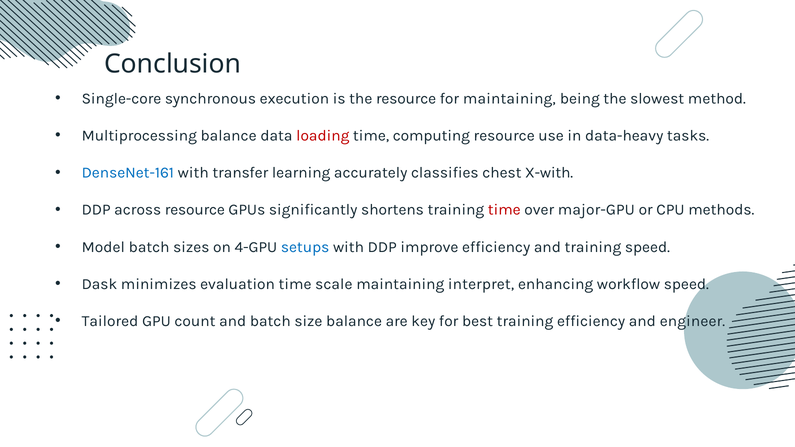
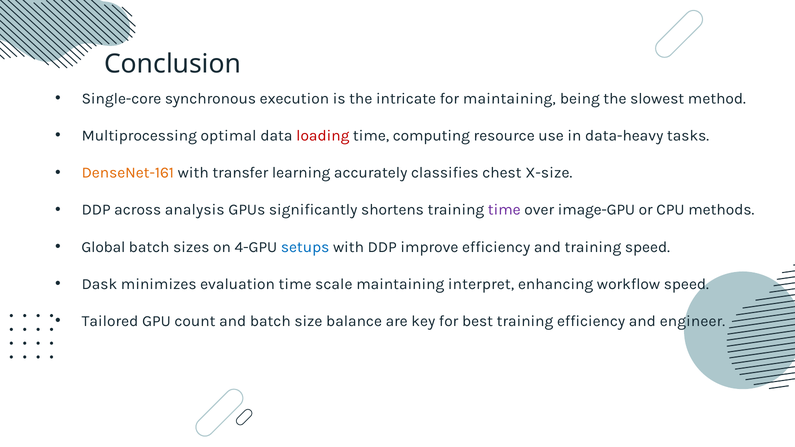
the resource: resource -> intricate (406, 99)
Multiprocessing balance: balance -> optimal (229, 136)
DenseNet-161 colour: blue -> orange (128, 173)
X-with: X-with -> X-size (549, 173)
across resource: resource -> analysis (195, 210)
time colour: red -> purple (504, 210)
major-GPU: major-GPU -> image-GPU (596, 210)
Model: Model -> Global (103, 247)
